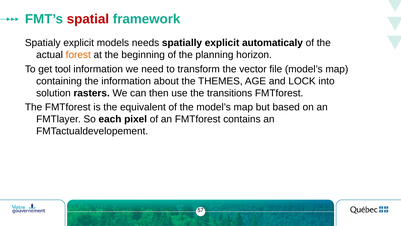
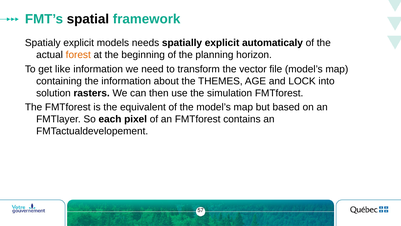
spatial colour: red -> black (88, 19)
tool: tool -> like (63, 69)
transitions: transitions -> simulation (230, 93)
